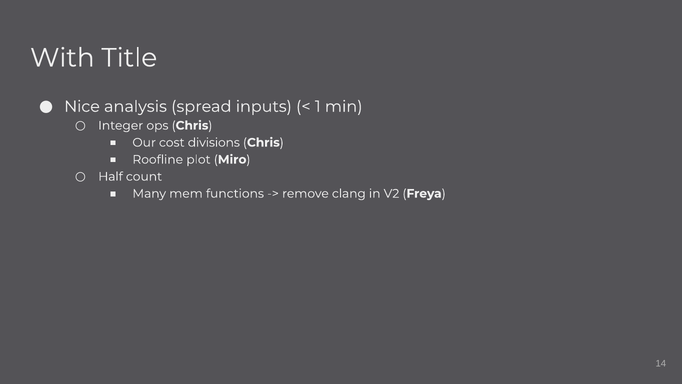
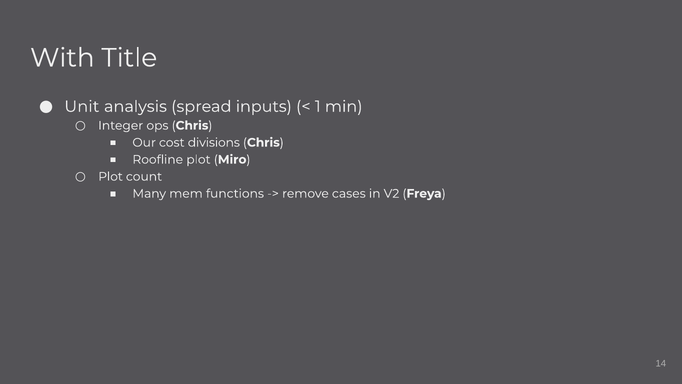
Nice: Nice -> Unit (82, 106)
Half: Half -> Plot (111, 176)
clang: clang -> cases (349, 193)
